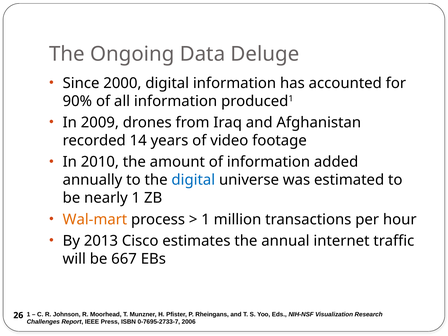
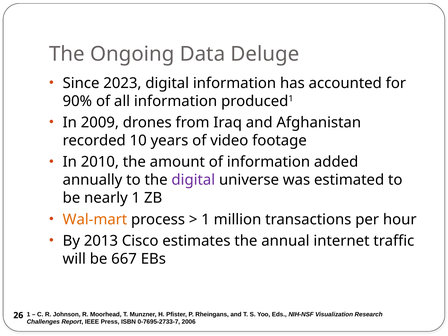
2000: 2000 -> 2023 (122, 83)
14: 14 -> 10 (138, 141)
digital colour: blue -> purple (193, 180)
